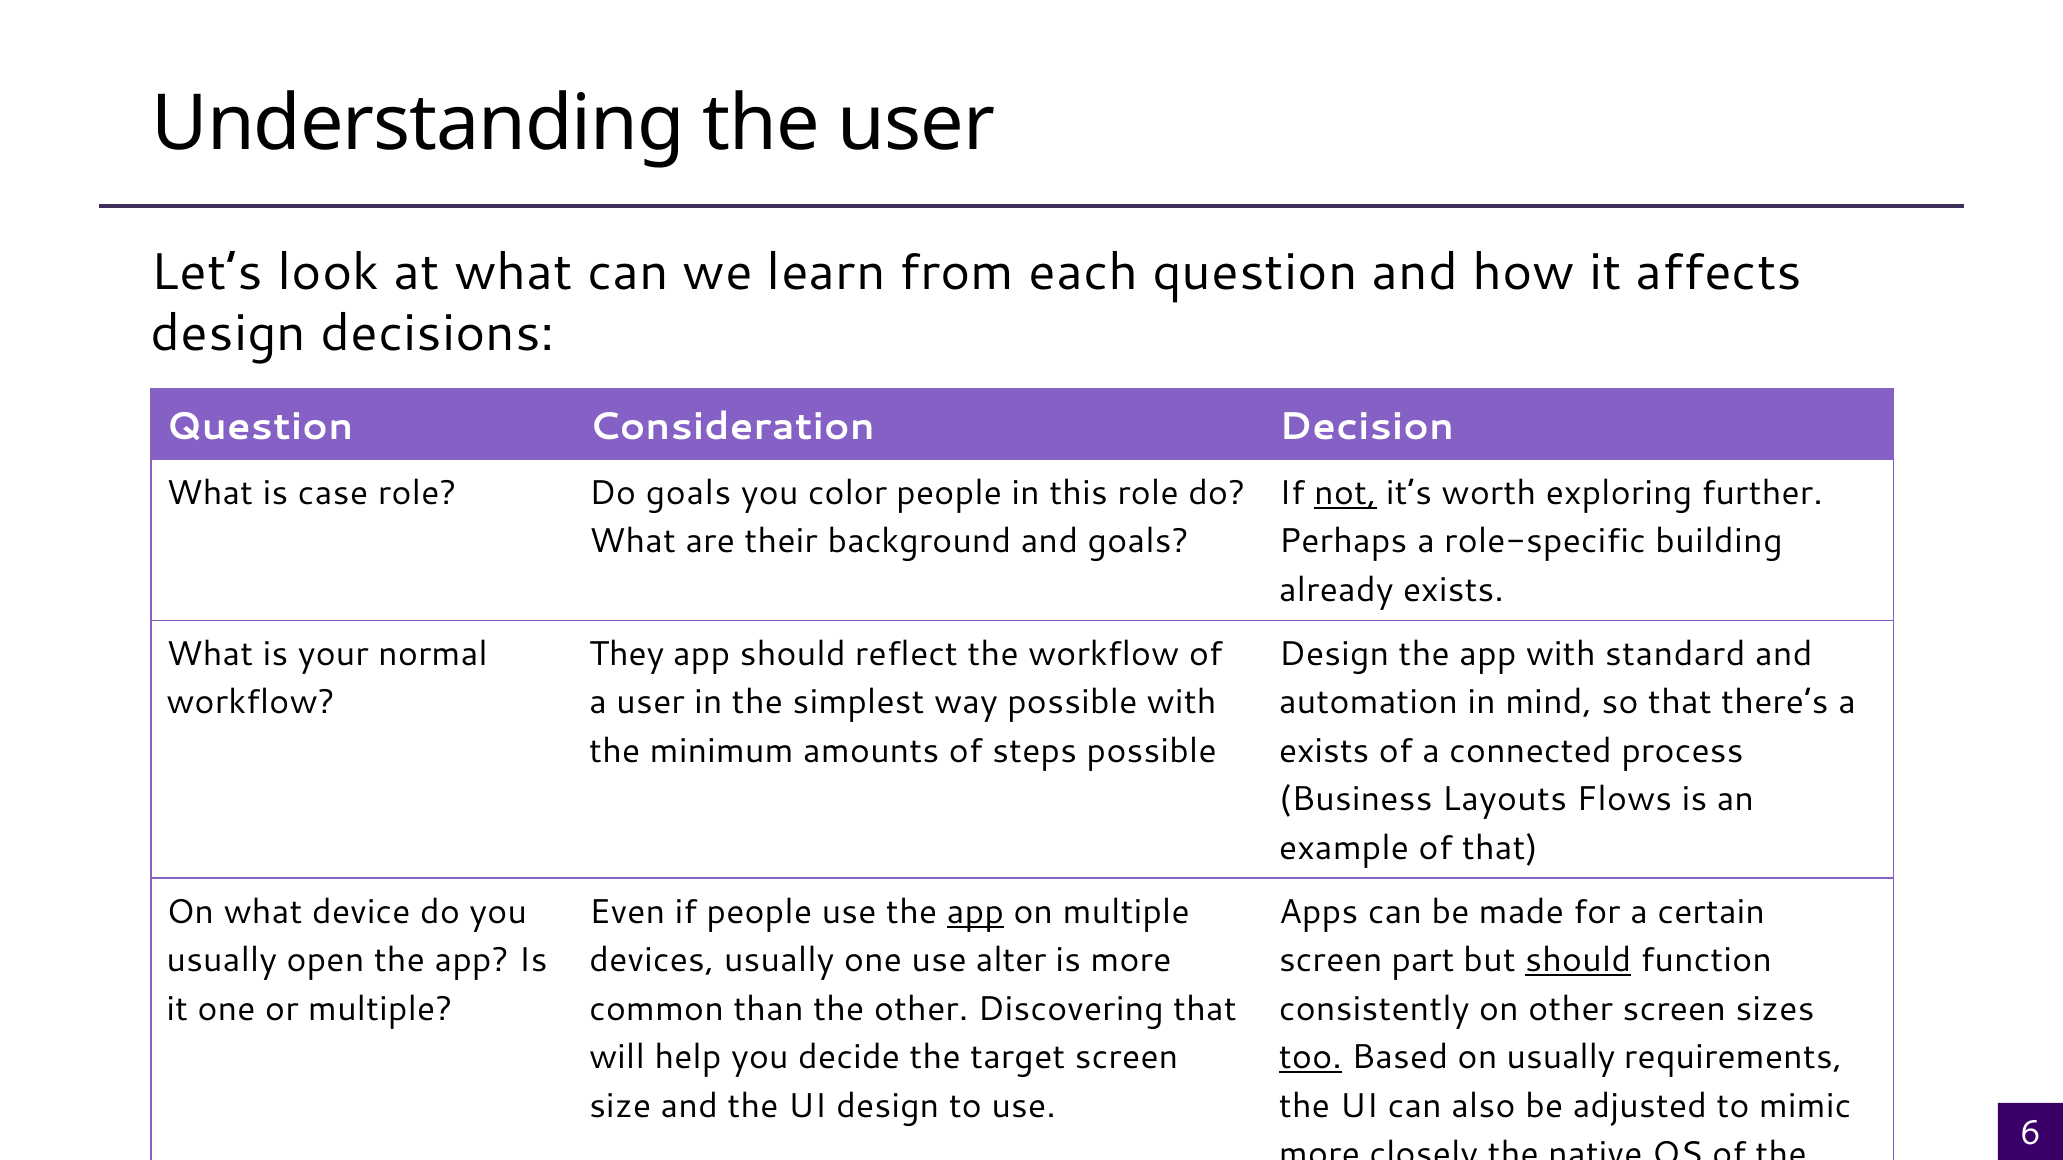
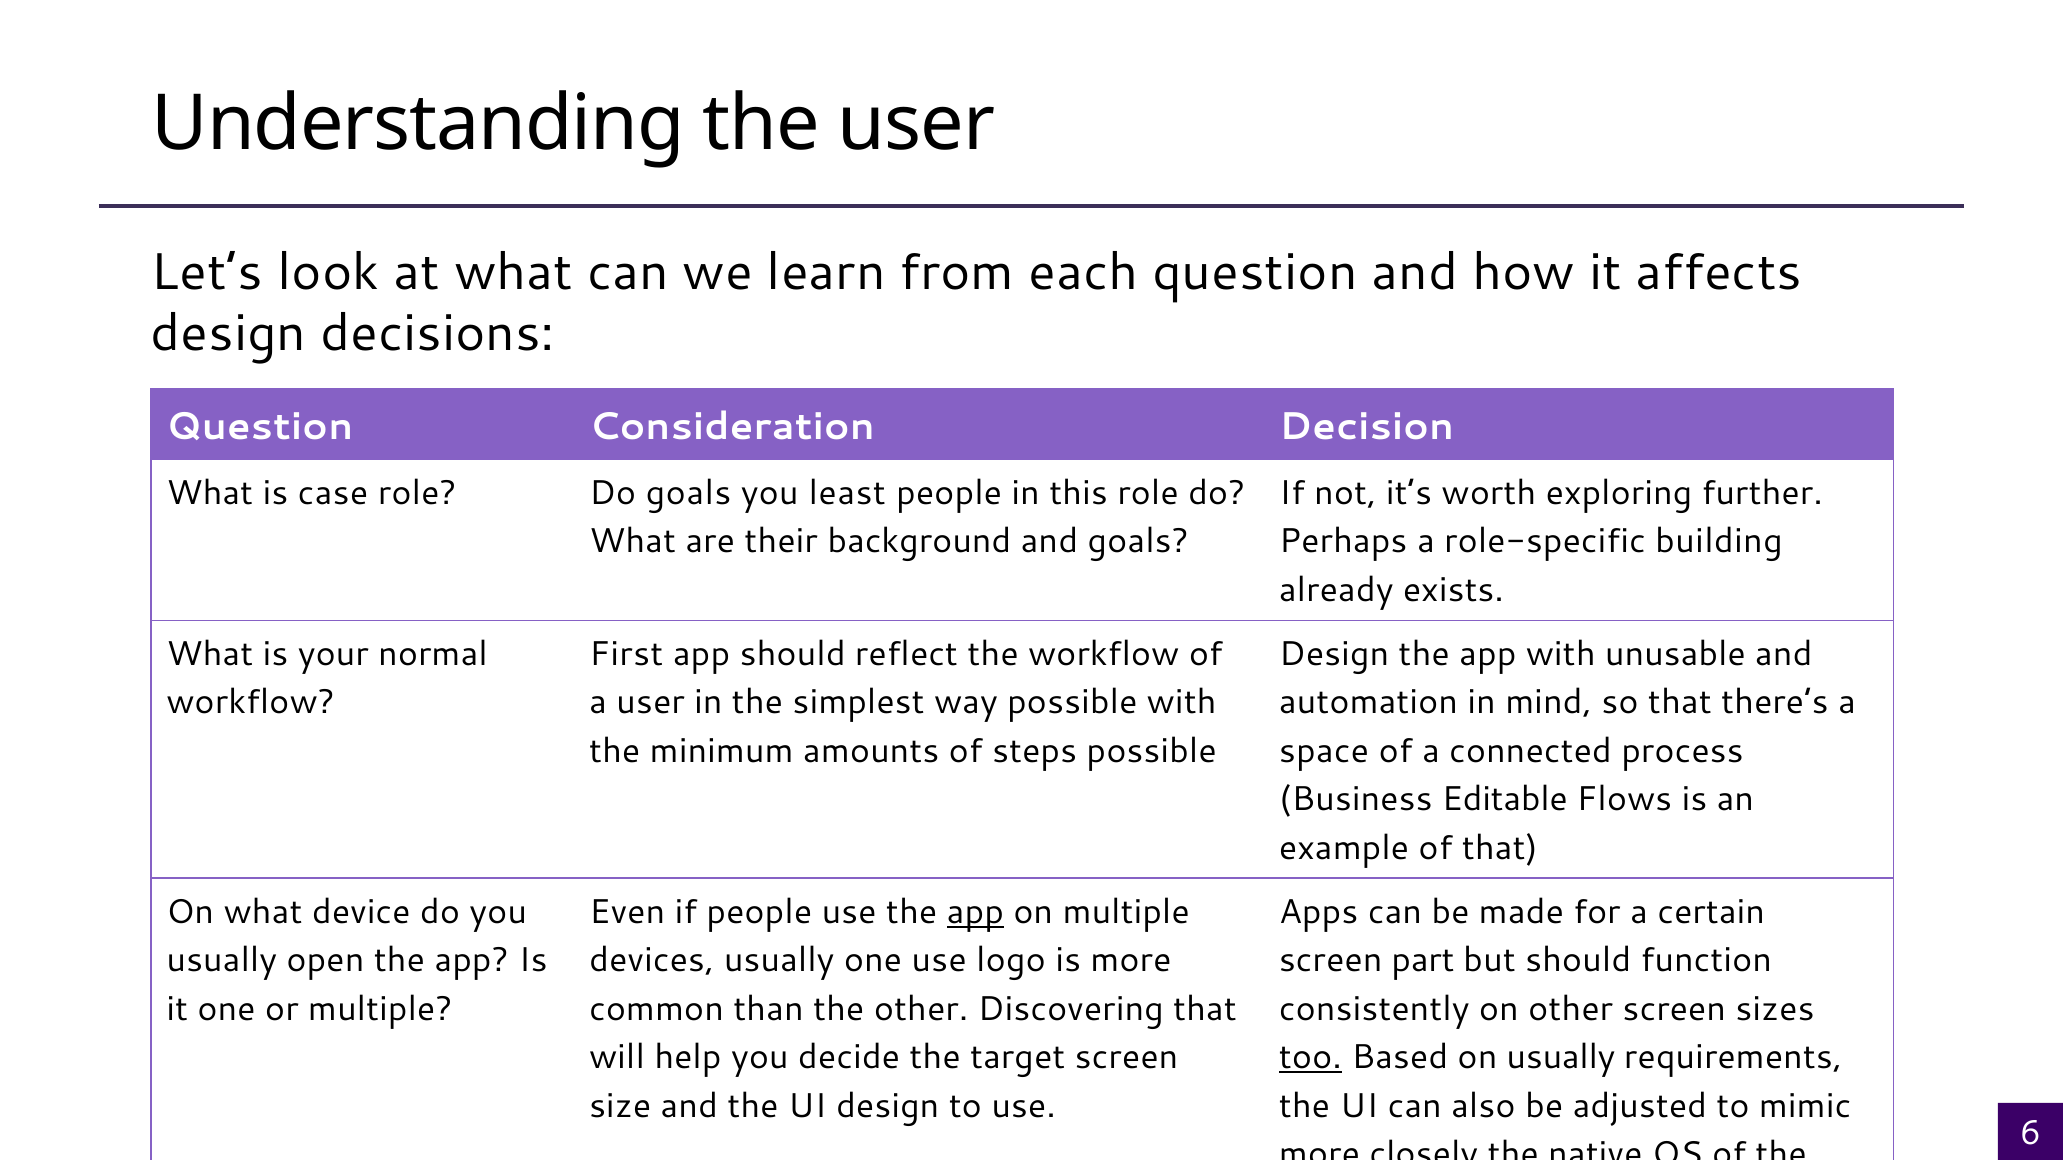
color: color -> least (847, 493)
not underline: present -> none (1345, 493)
They: They -> First (626, 654)
standard: standard -> unusable (1675, 654)
exists: exists -> space (1324, 751)
Layouts: Layouts -> Editable (1505, 800)
alter: alter -> logo (1011, 961)
should underline: present -> none (1578, 961)
